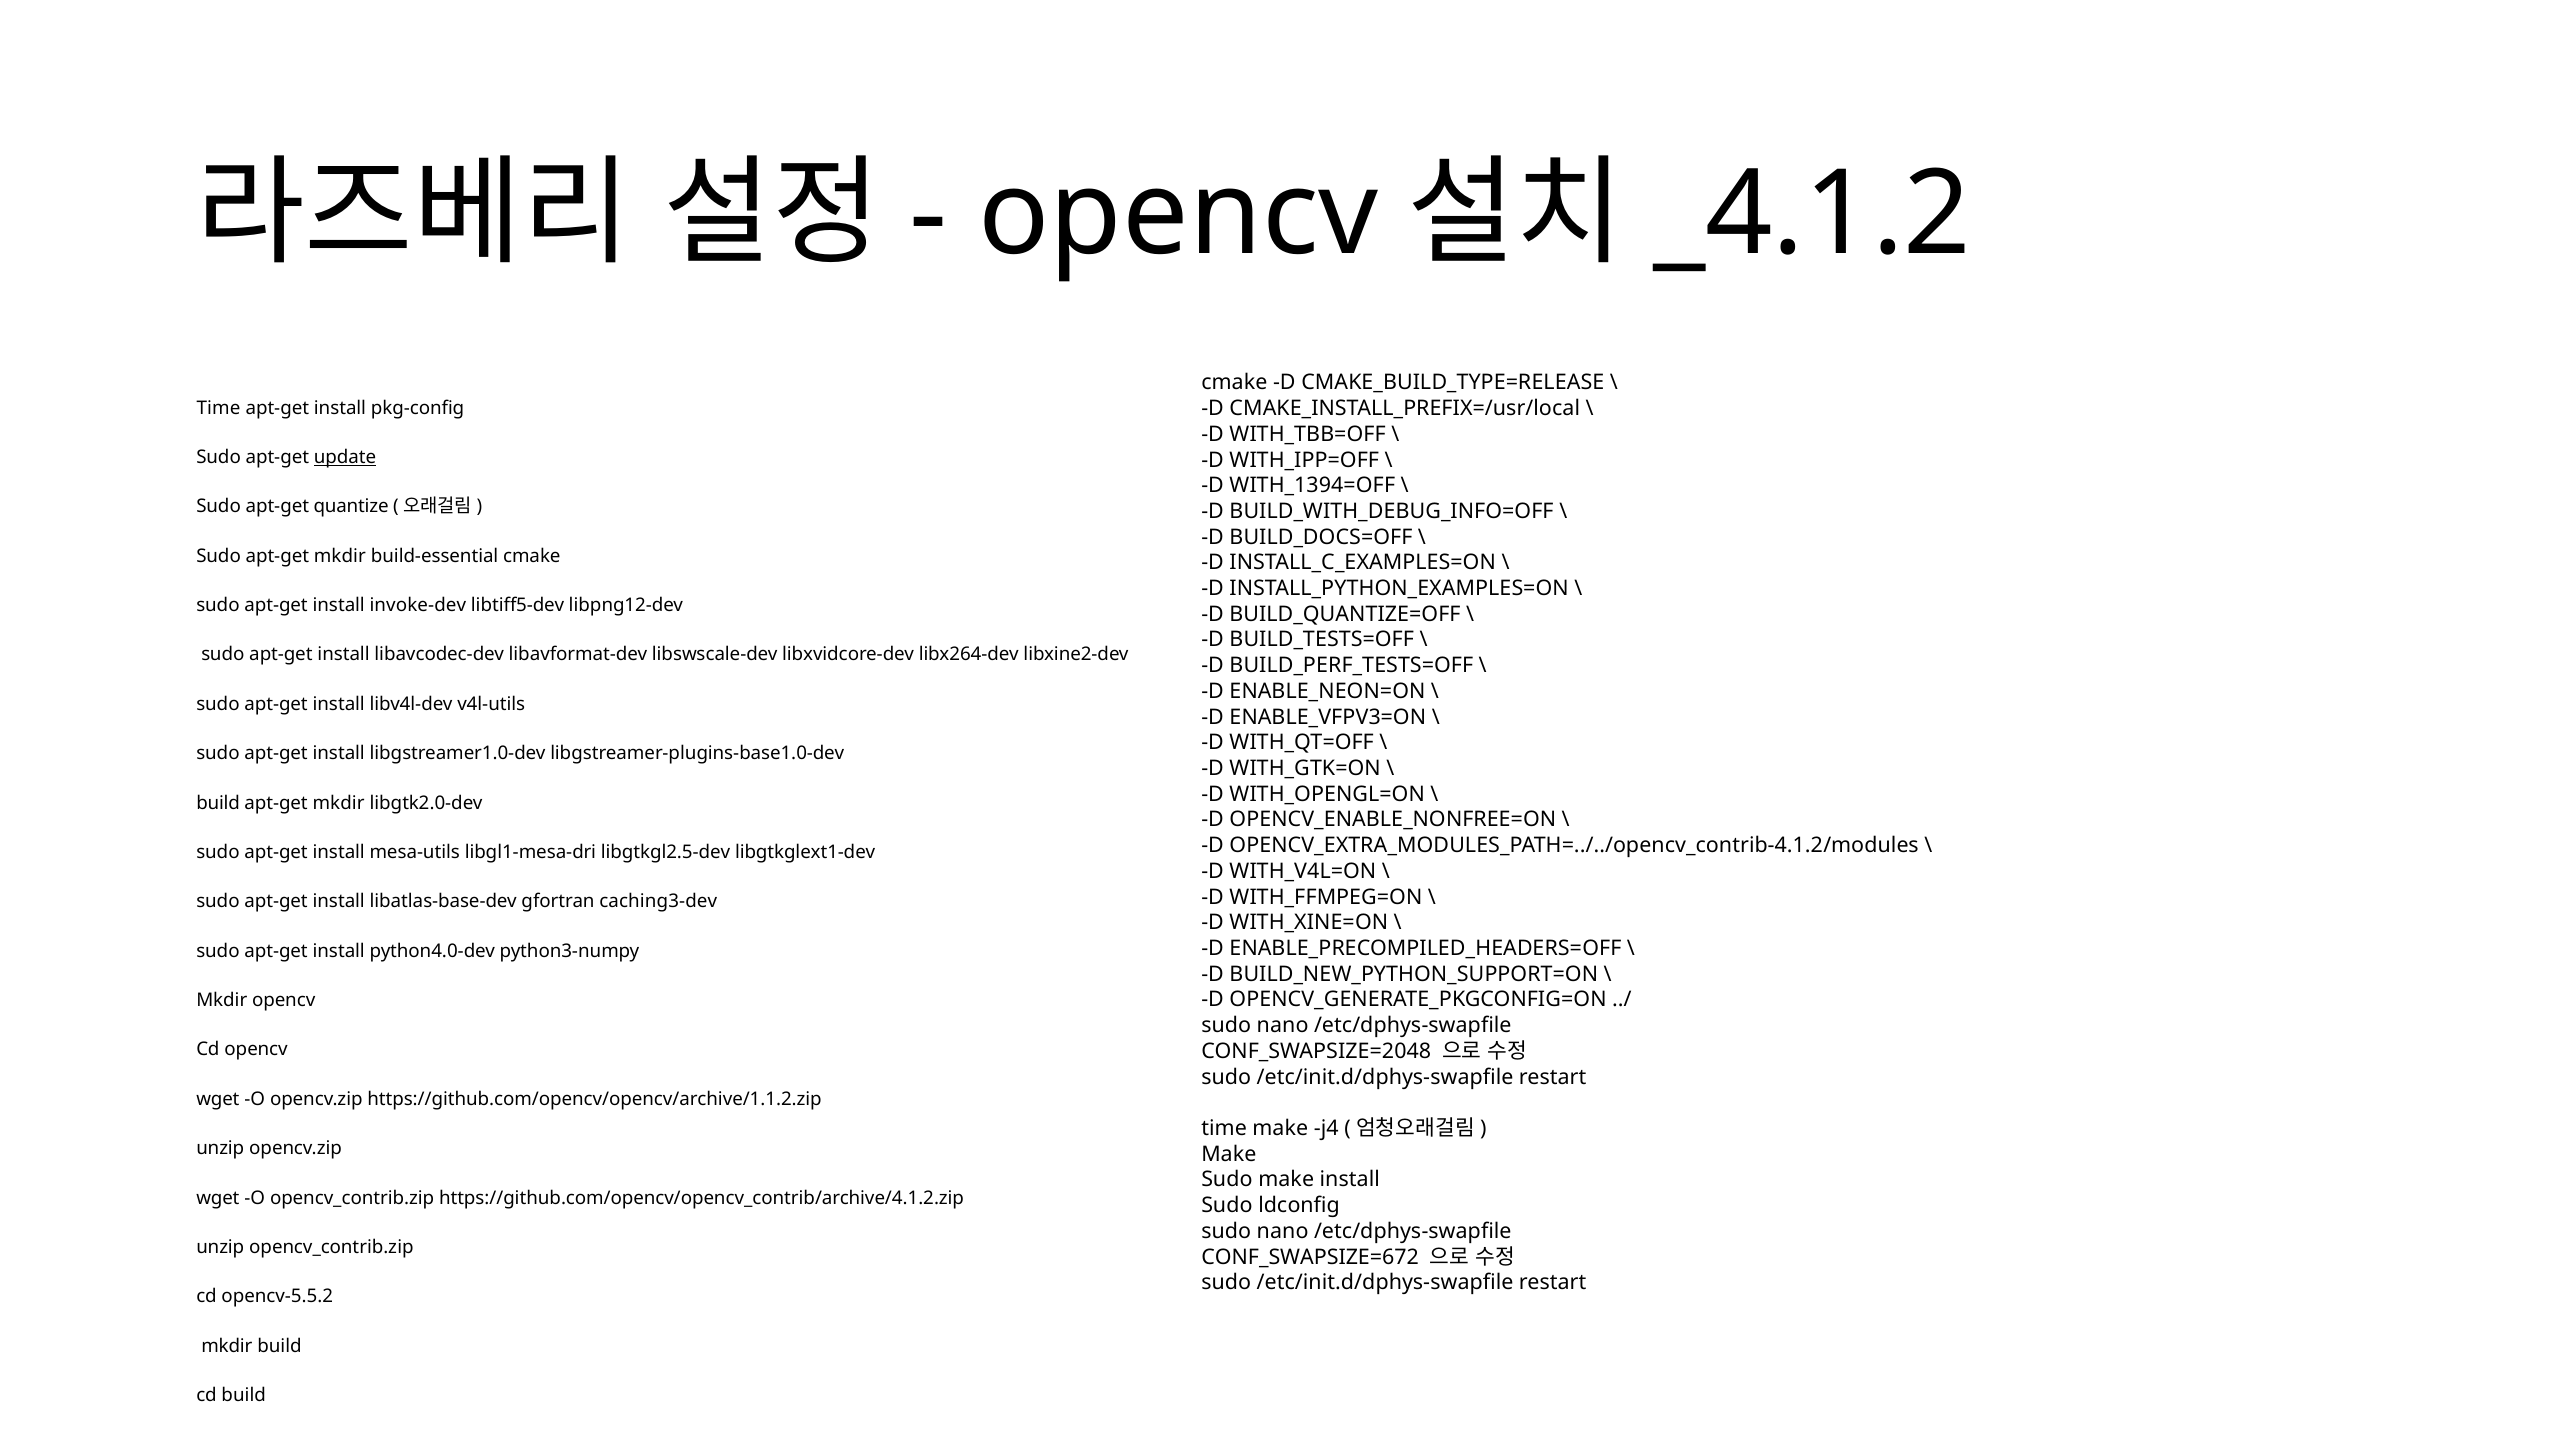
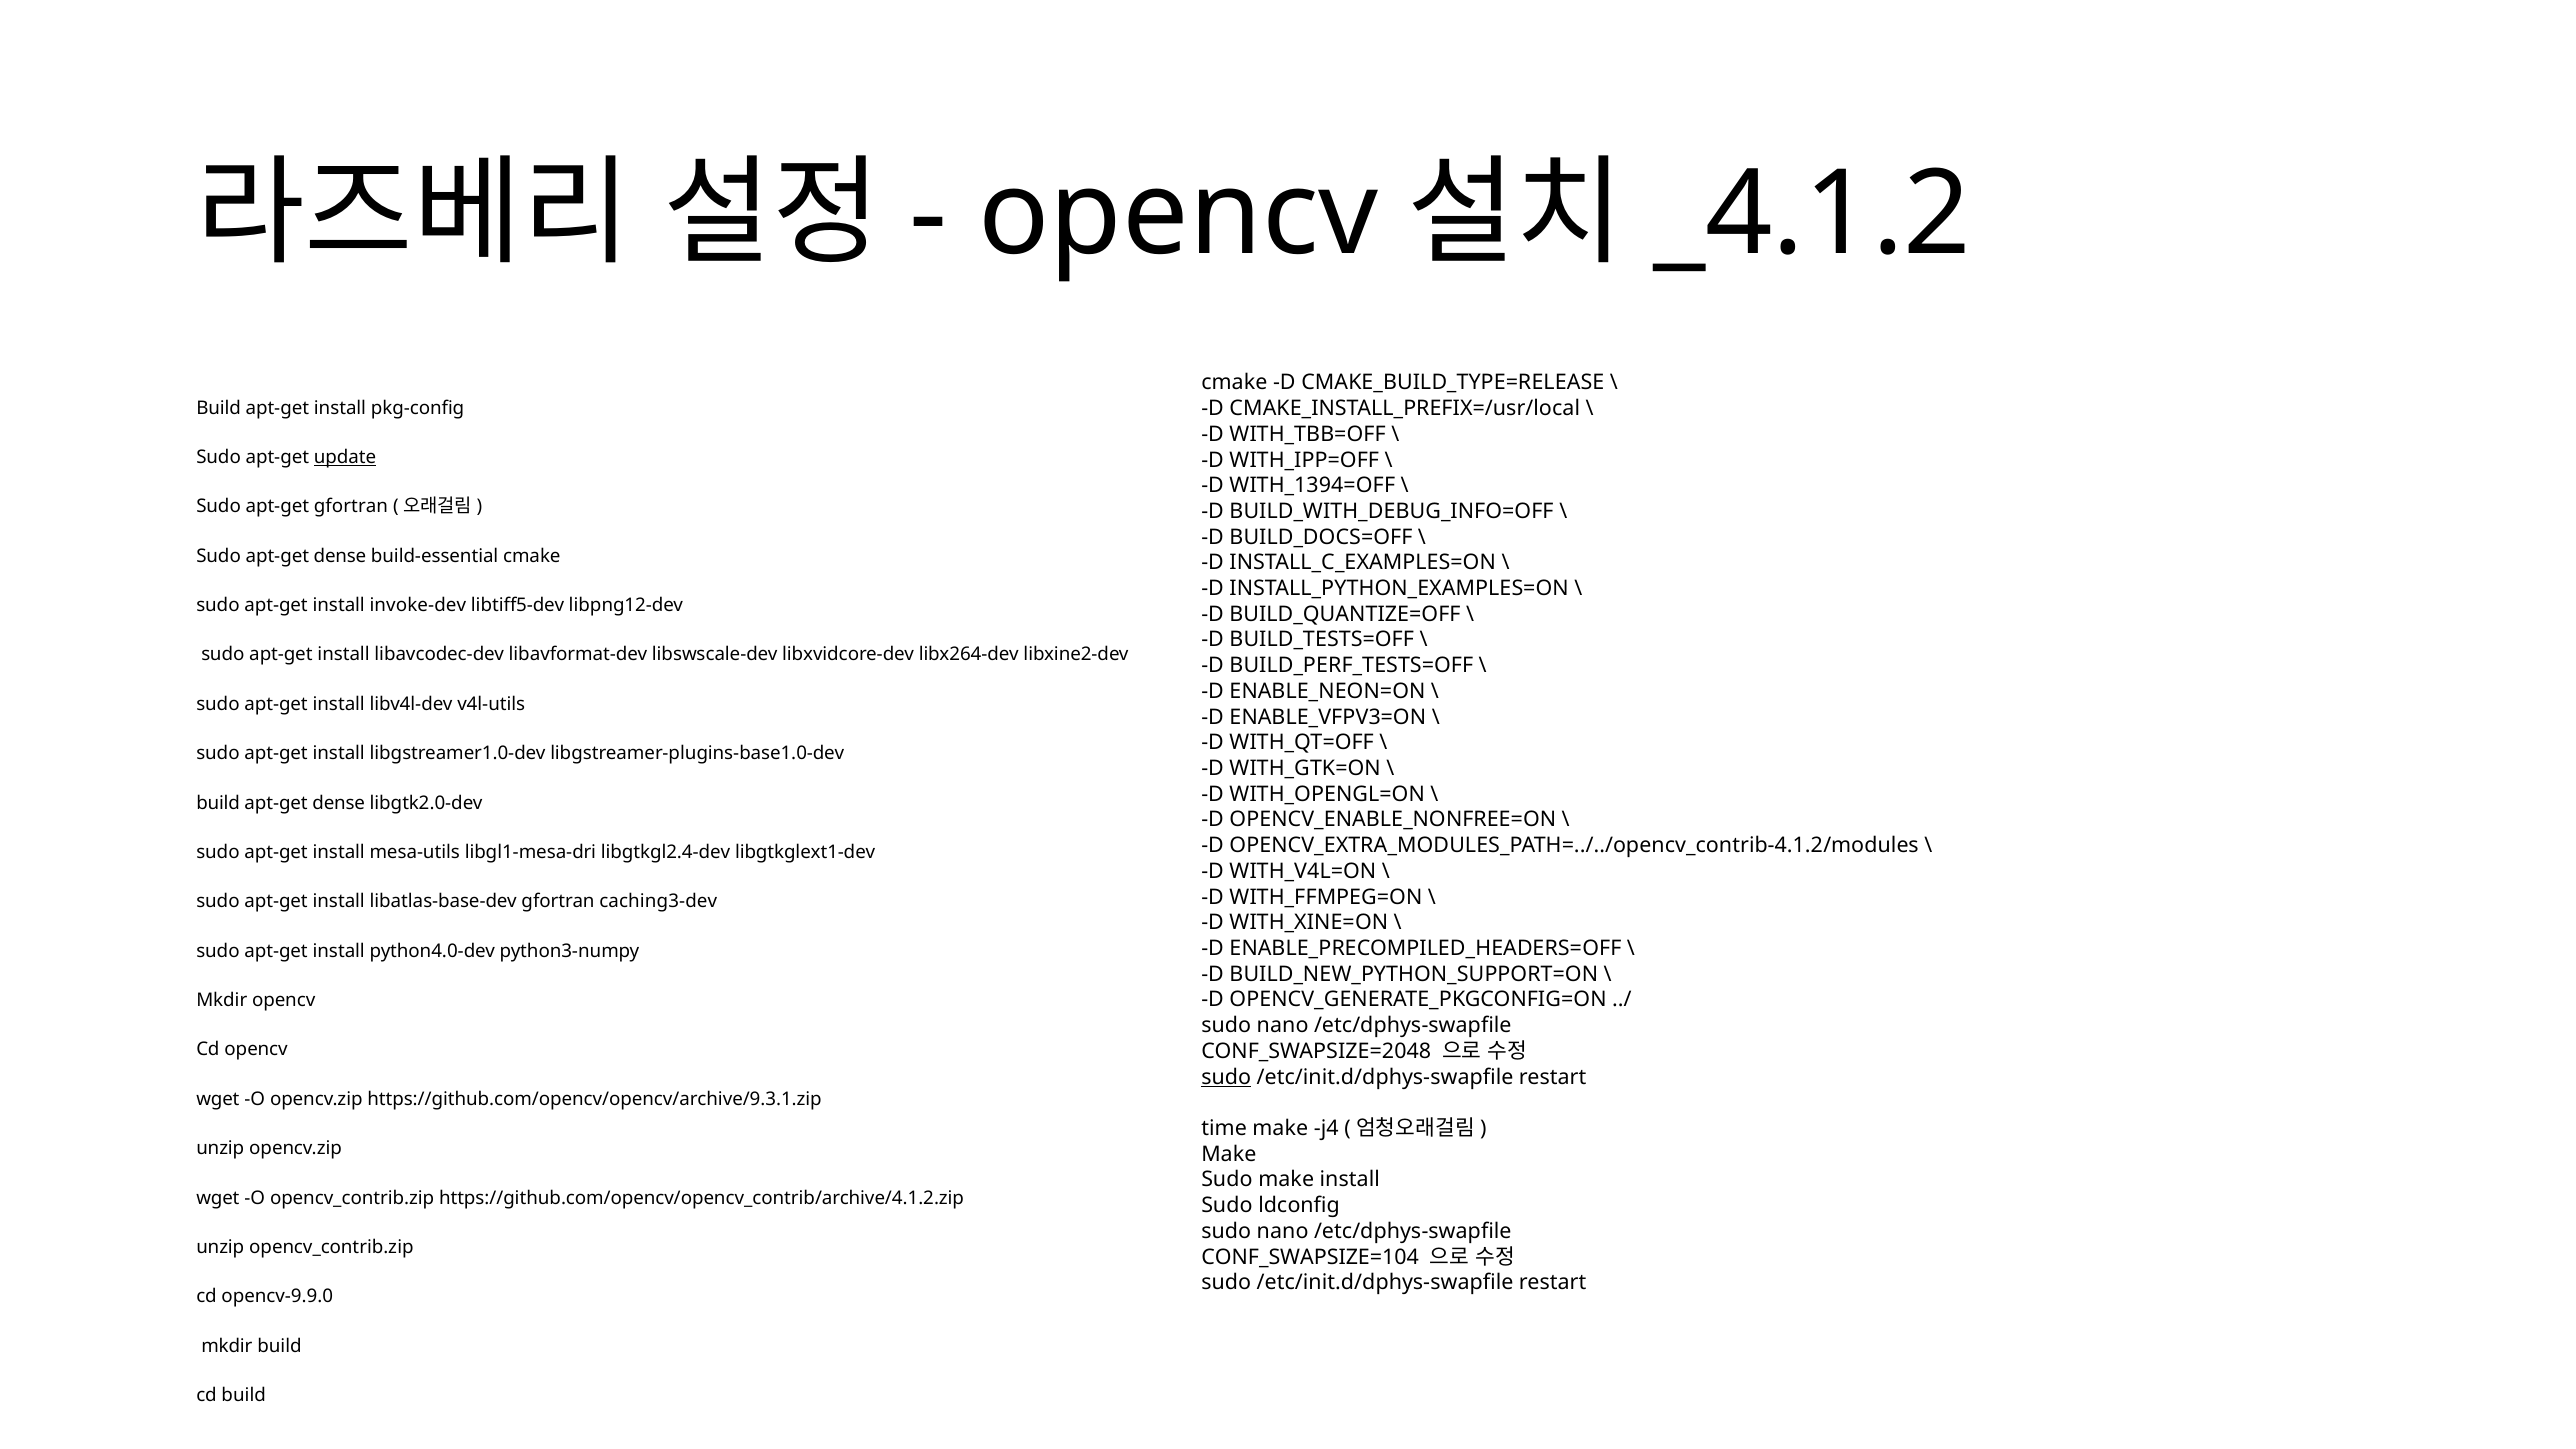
Time: Time -> Build (219, 408)
apt-get quantize: quantize -> gfortran (351, 507)
Sudo apt-get mkdir: mkdir -> dense (340, 556)
mkdir: mkdir -> dense (339, 803)
libgtkgl2.5-dev: libgtkgl2.5-dev -> libgtkgl2.4-dev (665, 852)
sudo underline: none -> present (1226, 1077)
https://github.com/opencv/opencv/archive/1.1.2.zip: https://github.com/opencv/opencv/archive/1.1.2.zip -> https://github.com/opencv/opencv/archive/9.3.1.zip (595, 1099)
CONF_SWAPSIZE=672: CONF_SWAPSIZE=672 -> CONF_SWAPSIZE=104 (1310, 1257)
opencv-5.5.2: opencv-5.5.2 -> opencv-9.9.0 (277, 1297)
